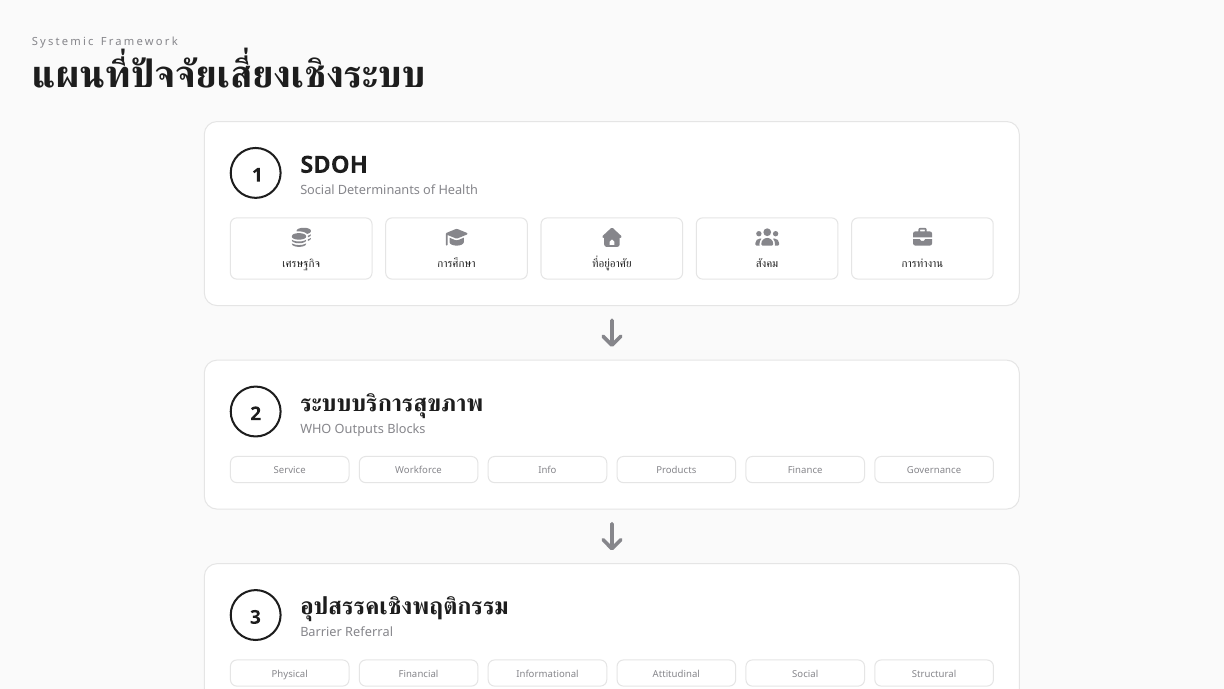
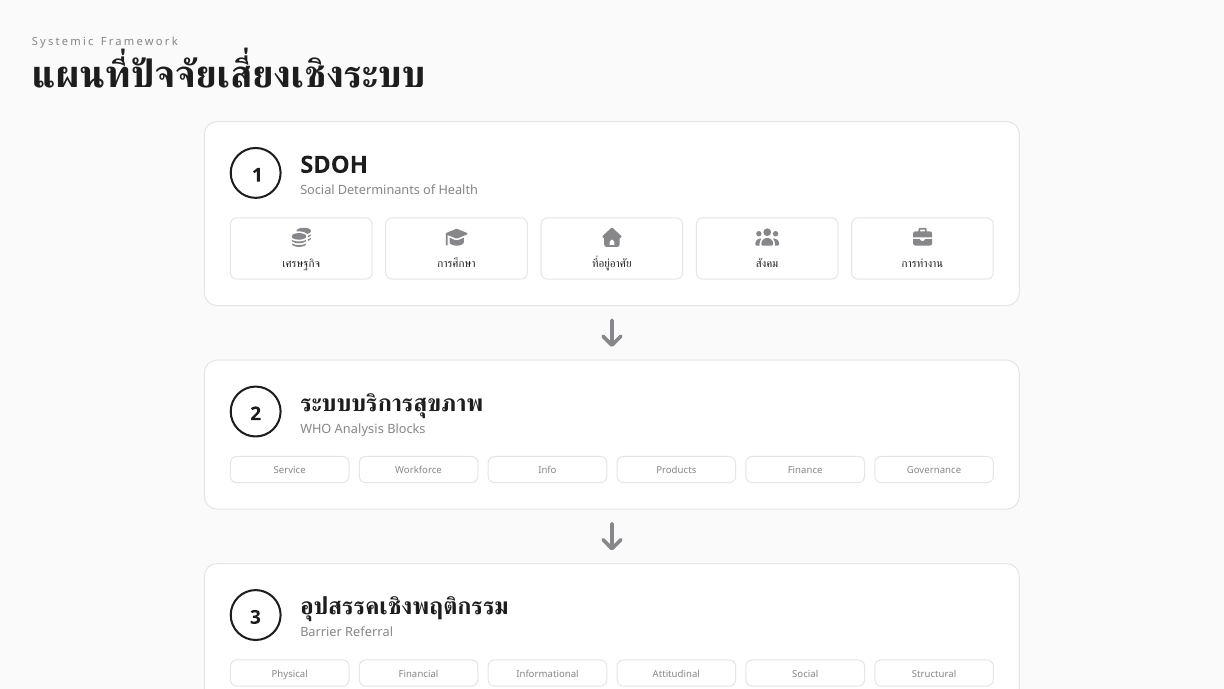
Outputs: Outputs -> Analysis (359, 429)
